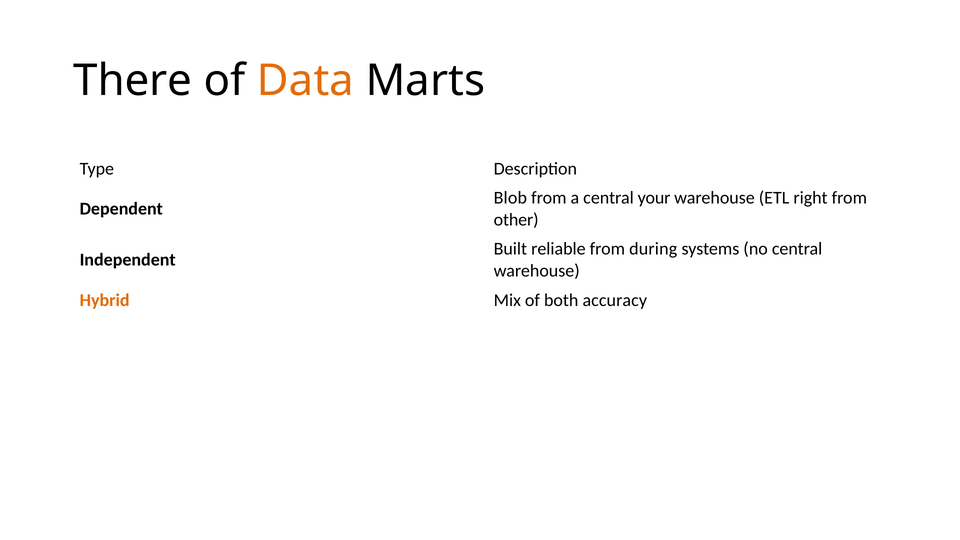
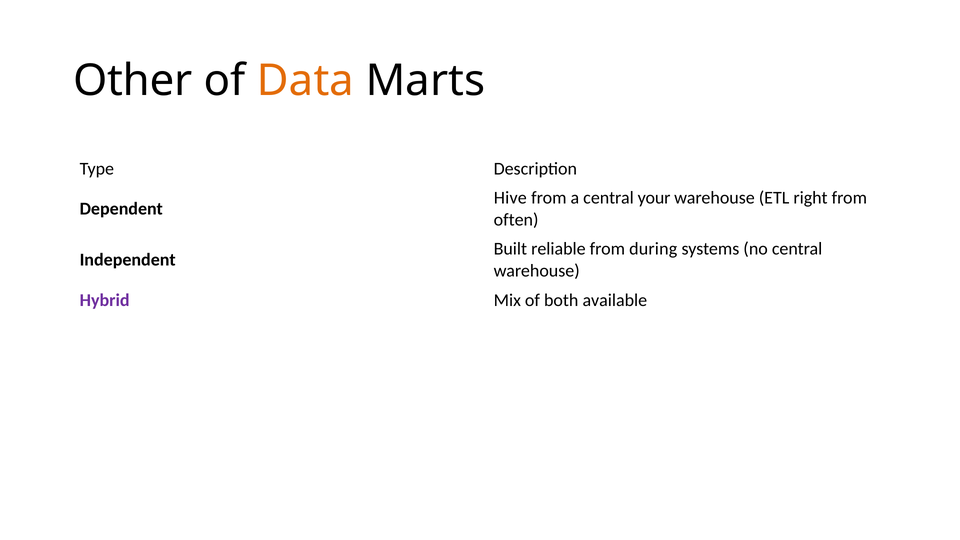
There: There -> Other (133, 81)
Blob: Blob -> Hive (510, 198)
other: other -> often (516, 220)
Hybrid colour: orange -> purple (105, 300)
accuracy: accuracy -> available (615, 300)
